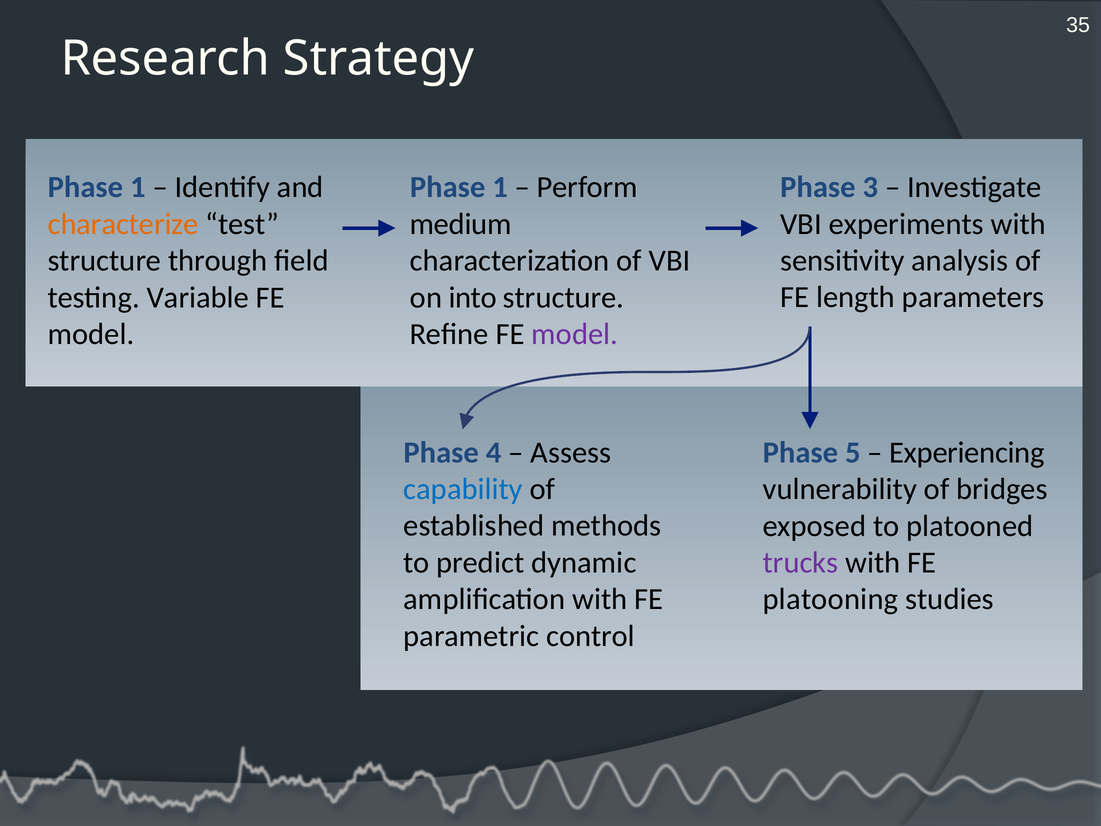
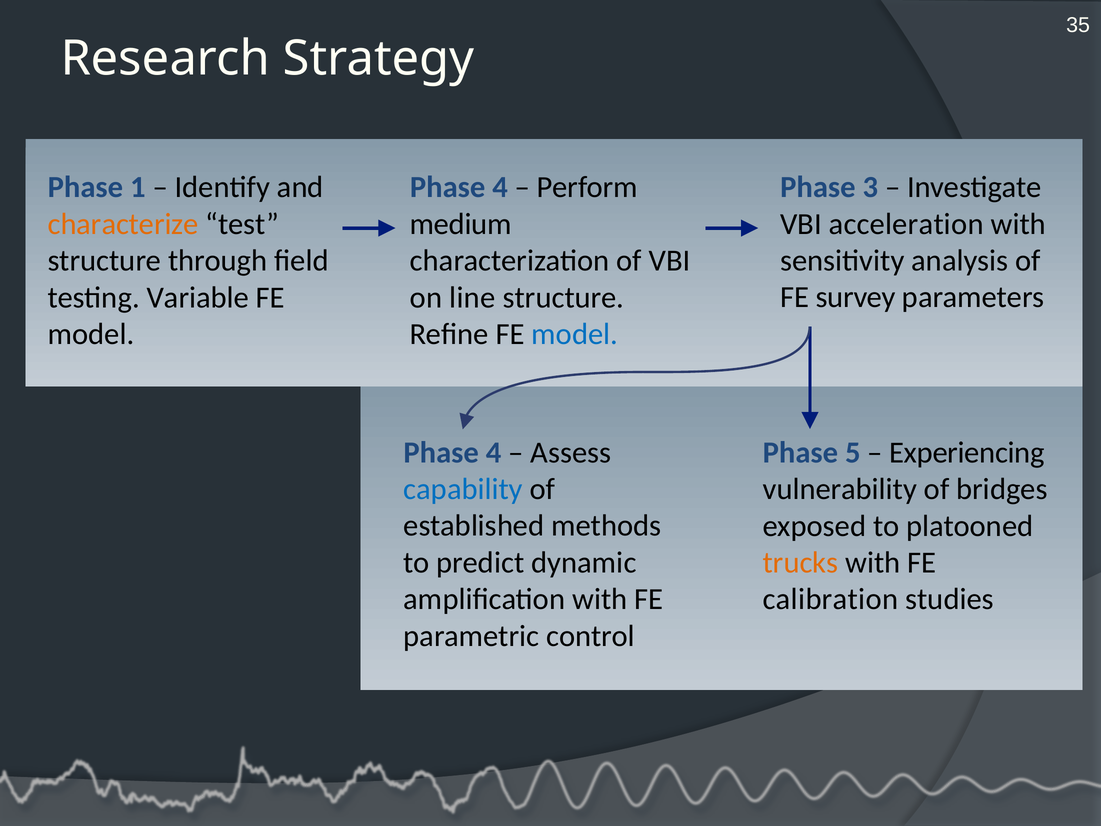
1: 1 -> 4 (500, 187)
experiments: experiments -> acceleration (906, 224)
into: into -> line (472, 297)
length: length -> survey (856, 297)
model colour: purple -> blue (575, 334)
trucks colour: purple -> orange (800, 562)
platooning: platooning -> calibration (830, 599)
